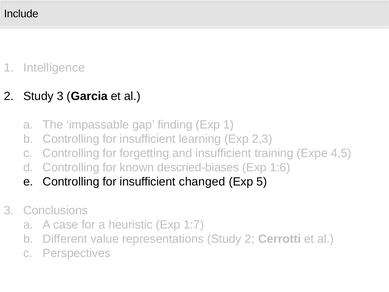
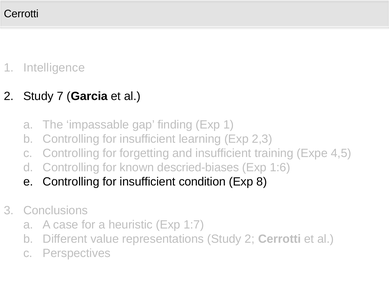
Include: Include -> Cerrotti (21, 14)
Study 3: 3 -> 7 (60, 96)
changed: changed -> condition (202, 182)
5: 5 -> 8 (262, 182)
